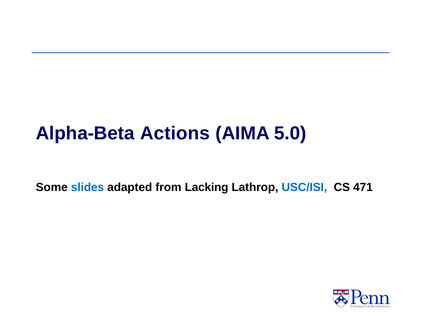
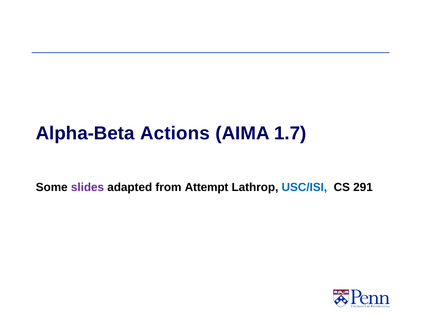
5.0: 5.0 -> 1.7 (290, 133)
slides colour: blue -> purple (88, 187)
Lacking: Lacking -> Attempt (207, 187)
471: 471 -> 291 (363, 187)
